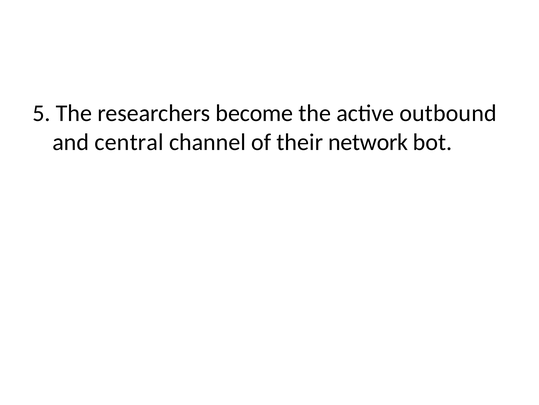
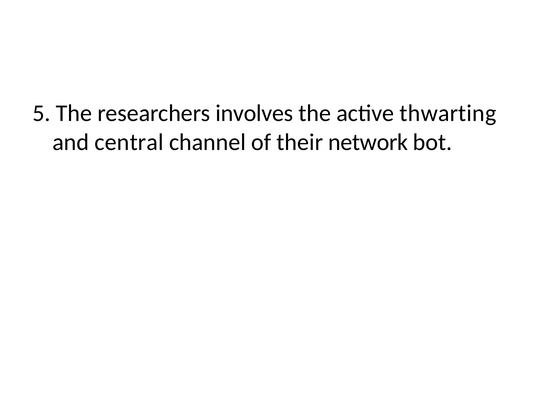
become: become -> involves (254, 113)
outbound: outbound -> thwarting (448, 113)
